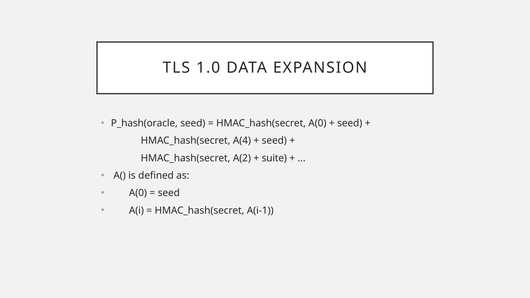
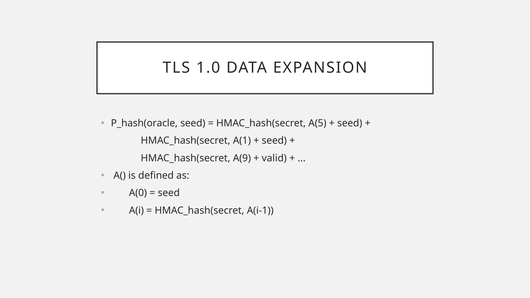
HMAC_hash(secret A(0: A(0 -> A(5 (317, 123)
A(4: A(4 -> A(1 (242, 141)
A(2: A(2 -> A(9 (242, 158)
suite: suite -> valid (274, 158)
